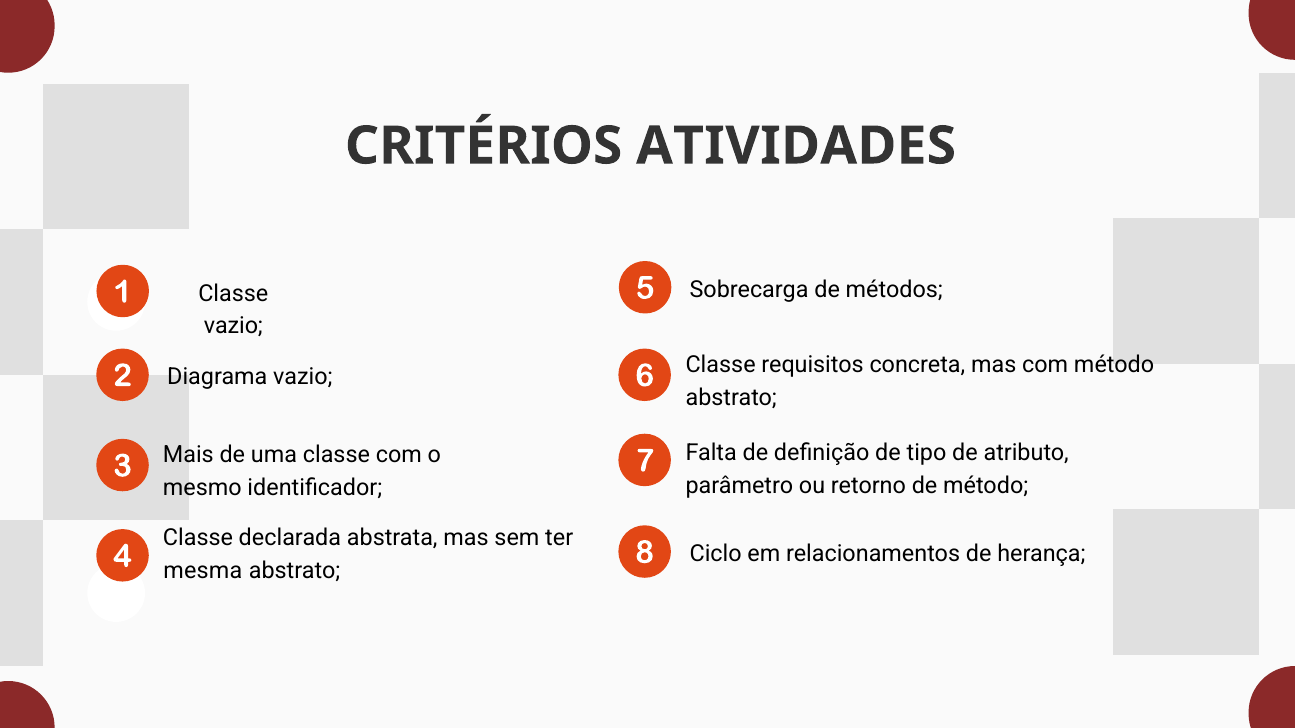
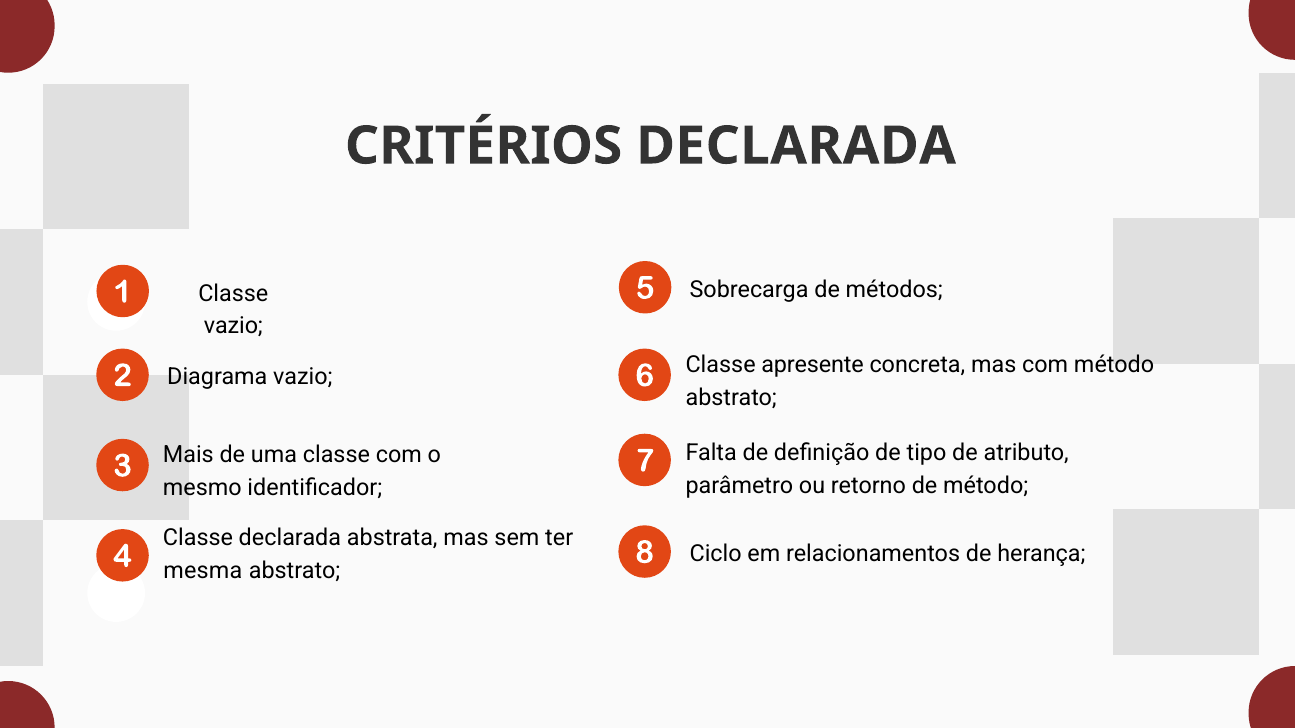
CRITÉRIOS ATIVIDADES: ATIVIDADES -> DECLARADA (796, 146)
requisitos: requisitos -> apresente (813, 365)
